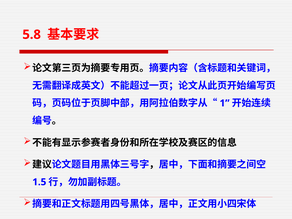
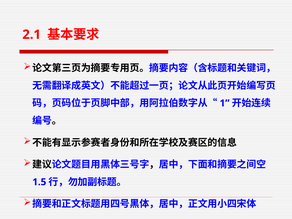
5.8: 5.8 -> 2.1 (32, 35)
